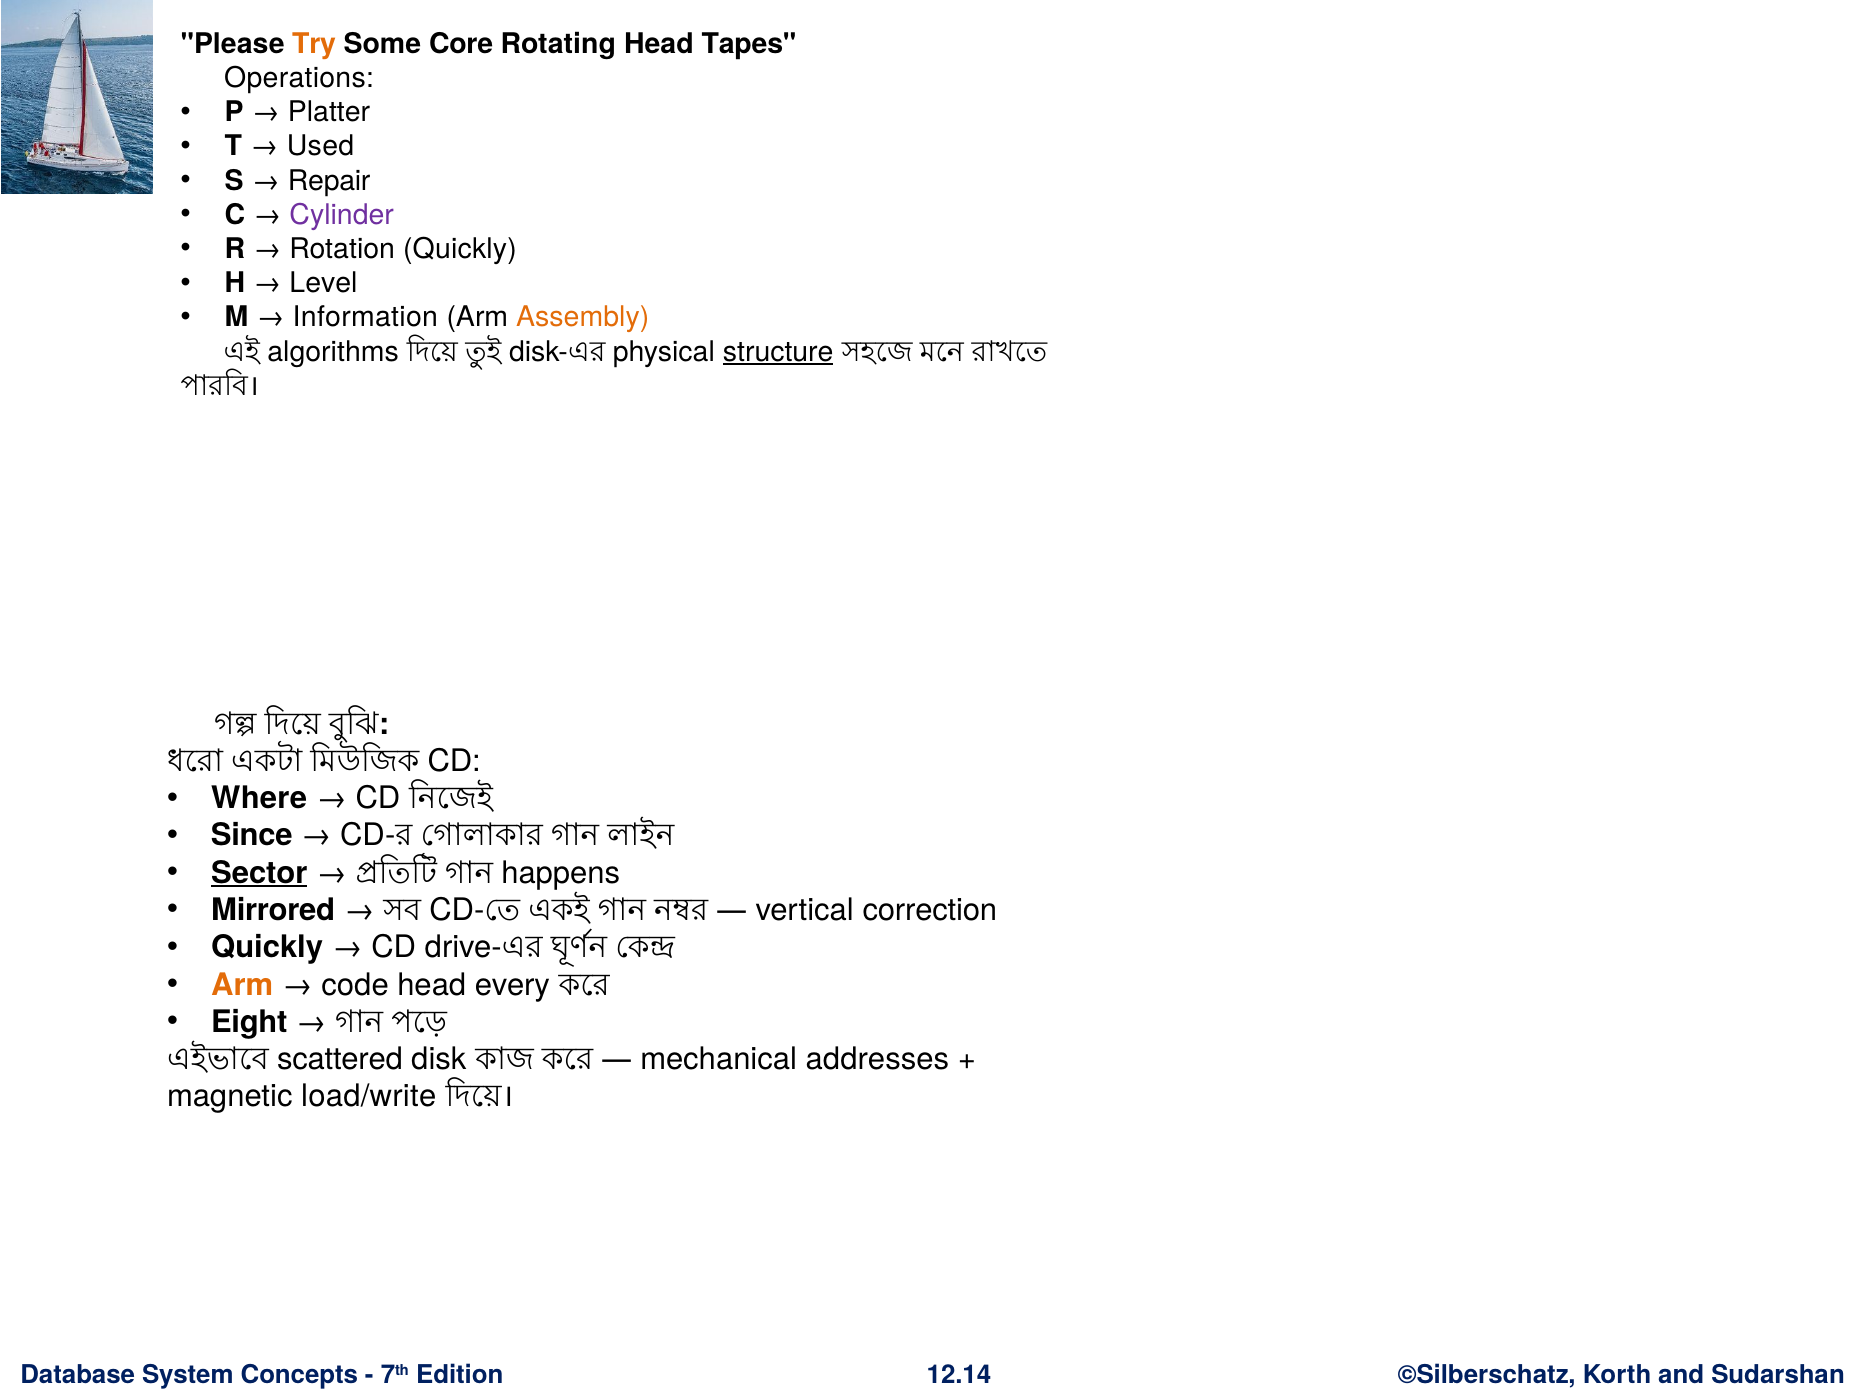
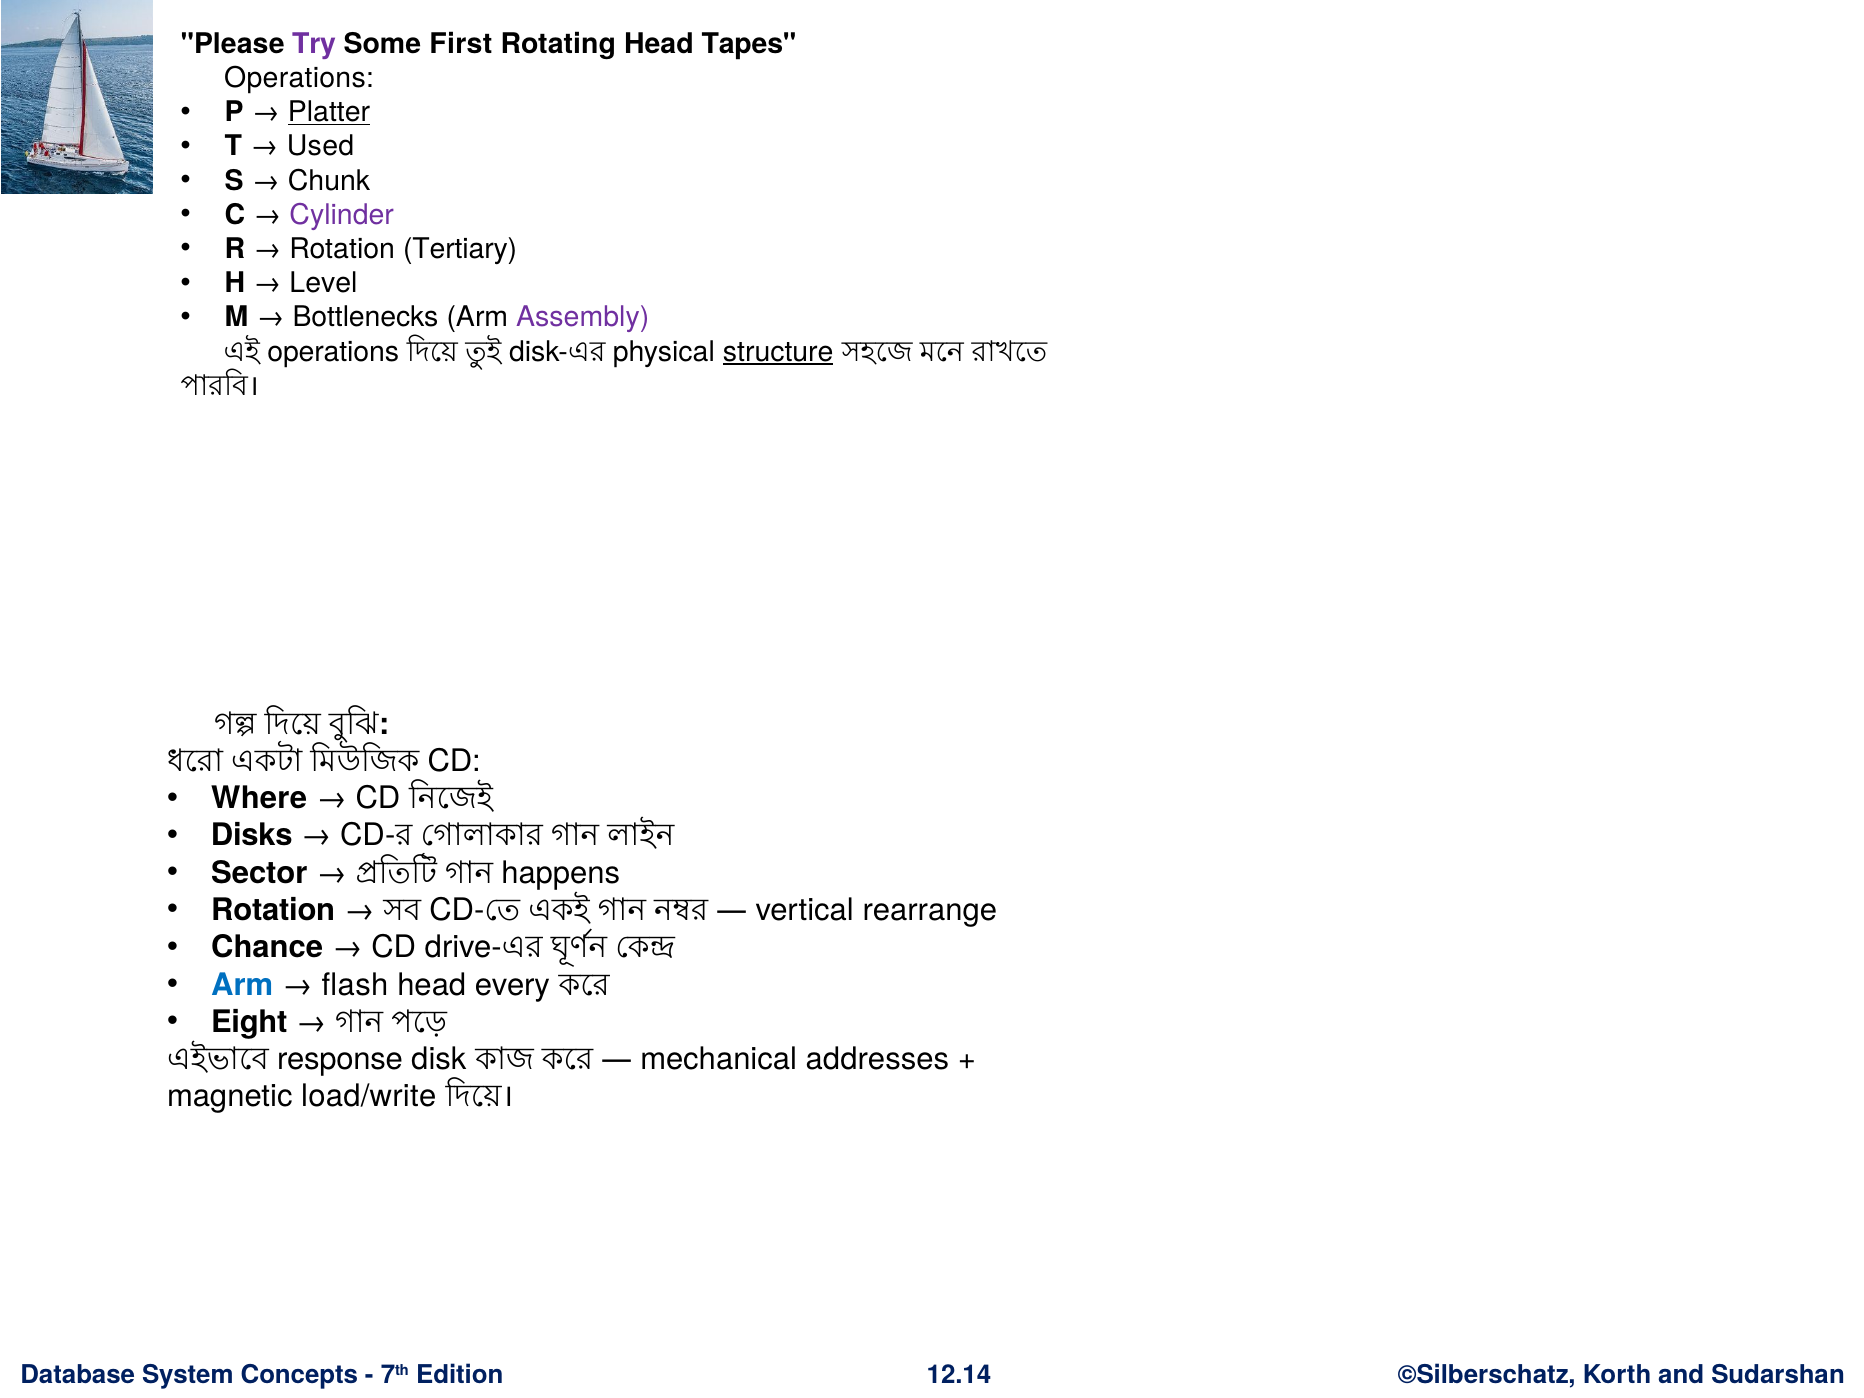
Try colour: orange -> purple (314, 44)
Core: Core -> First (461, 44)
Platter underline: none -> present (329, 112)
Repair: Repair -> Chunk (329, 181)
Rotation Quickly: Quickly -> Tertiary (460, 249)
Information: Information -> Bottlenecks (366, 318)
Assembly colour: orange -> purple (583, 318)
algorithms: algorithms -> operations (333, 352)
Since: Since -> Disks (252, 836)
Sector underline: present -> none (259, 873)
Mirrored: Mirrored -> Rotation (273, 910)
correction: correction -> rearrange (930, 910)
Quickly: Quickly -> Chance (267, 948)
Arm colour: orange -> blue (242, 985)
code: code -> flash (355, 985)
scattered: scattered -> response (340, 1059)
